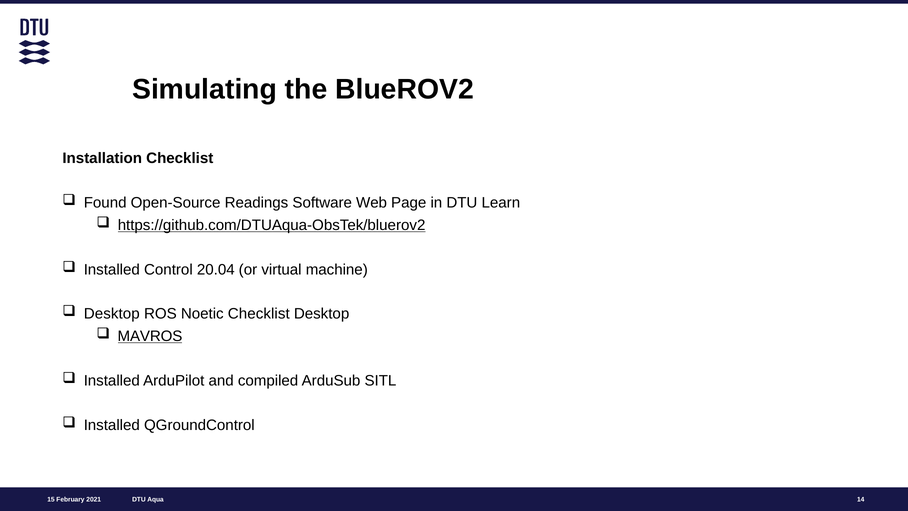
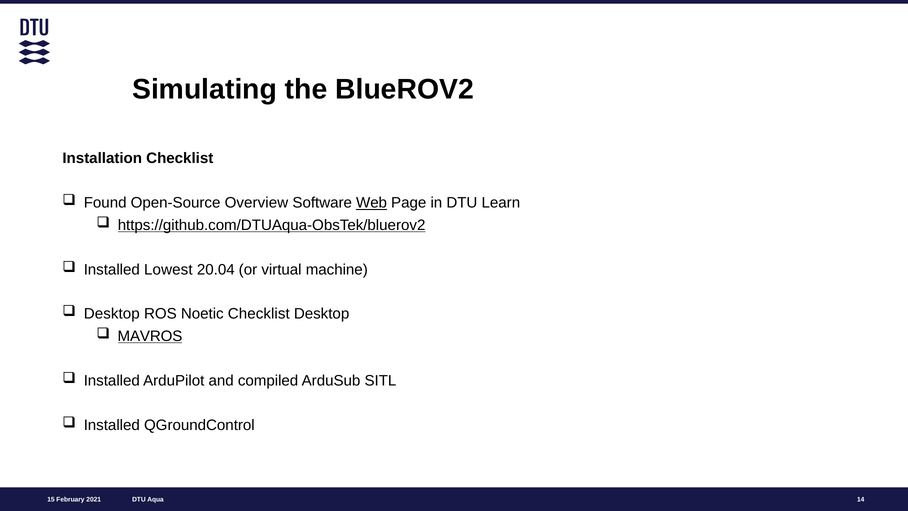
Readings: Readings -> Overview (256, 203)
Web underline: none -> present (372, 203)
Control: Control -> Lowest (168, 269)
